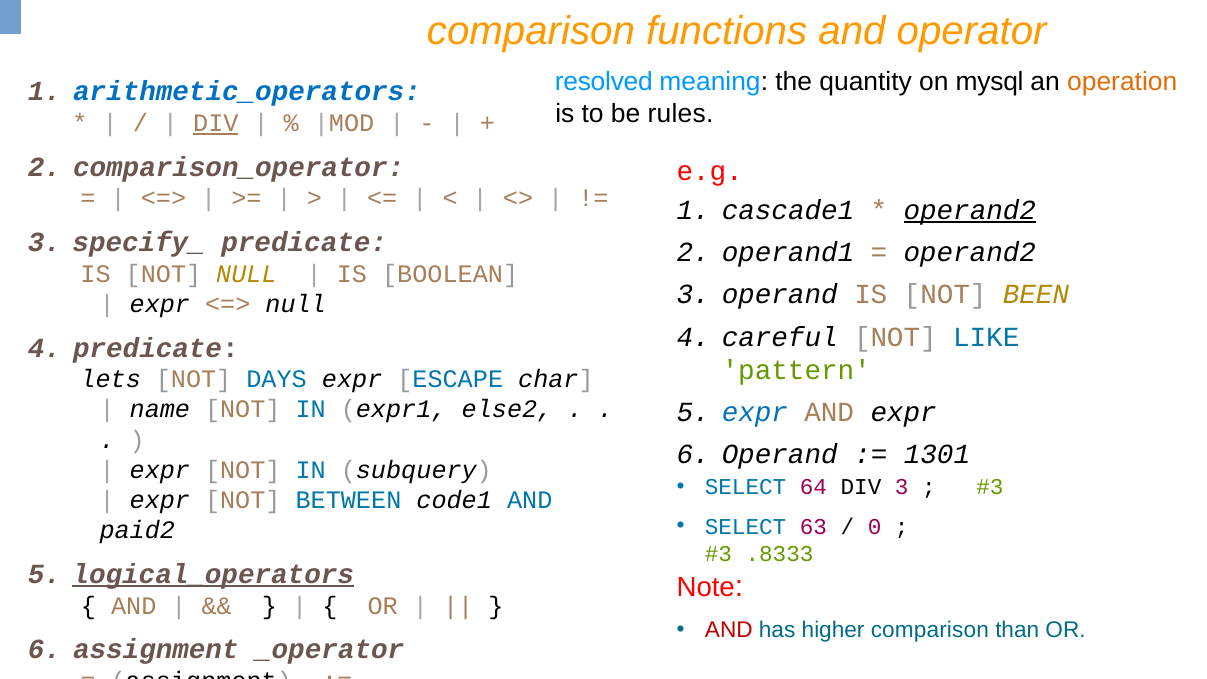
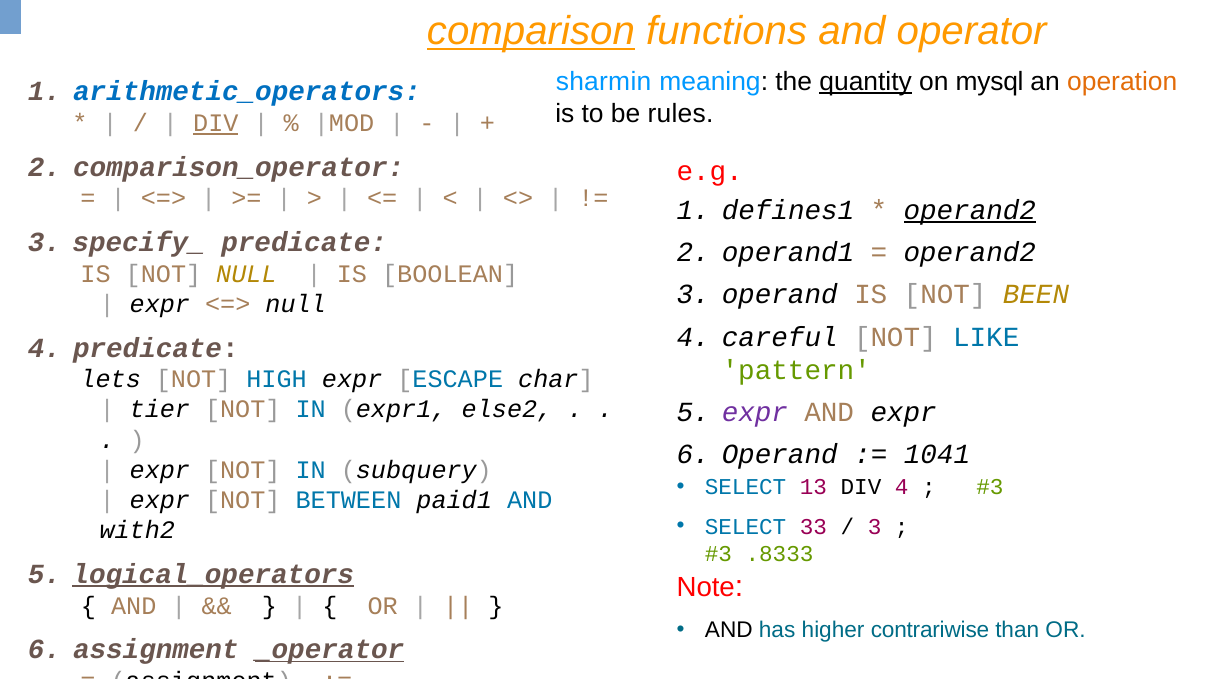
comparison underline: none -> present (531, 31)
resolved: resolved -> sharmin (604, 82)
quantity underline: none -> present (866, 82)
cascade1: cascade1 -> defines1 (788, 210)
DAYS: DAYS -> HIGH (277, 379)
name: name -> tier (160, 410)
expr colour: blue -> purple (755, 412)
1301: 1301 -> 1041 (937, 455)
64: 64 -> 13 (813, 487)
DIV 3: 3 -> 4 (902, 487)
code1: code1 -> paid1 (454, 500)
63: 63 -> 33 (813, 527)
0: 0 -> 3 (875, 527)
paid2: paid2 -> with2 (137, 530)
AND colour: red -> black (729, 630)
higher comparison: comparison -> contrariwise (930, 630)
_operator underline: none -> present (330, 650)
